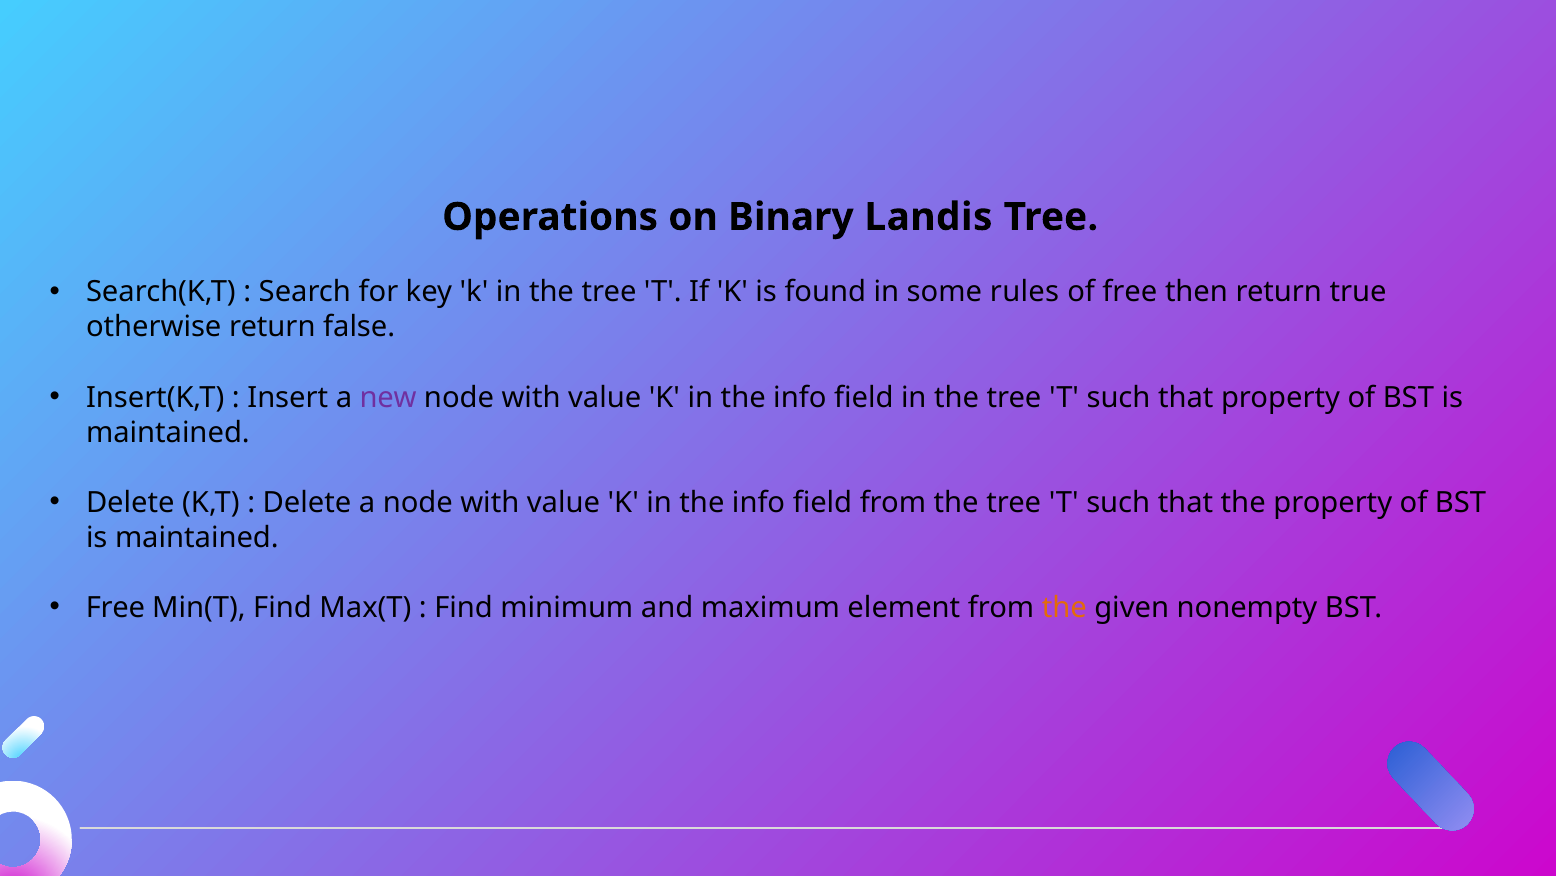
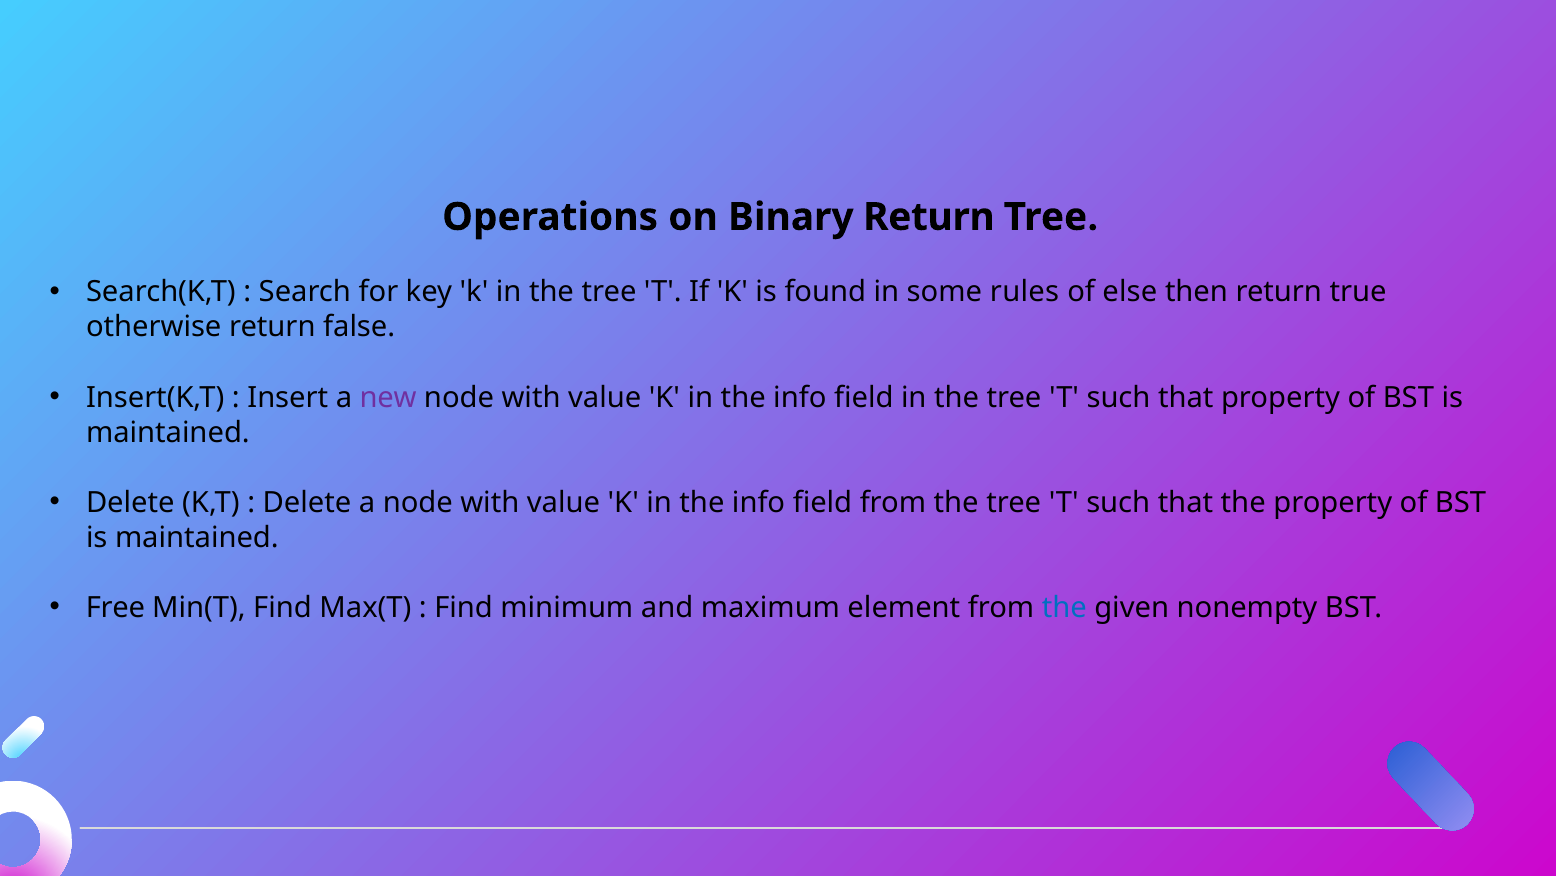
Binary Landis: Landis -> Return (929, 217)
of free: free -> else (1130, 292)
the colour: orange -> blue (1064, 607)
